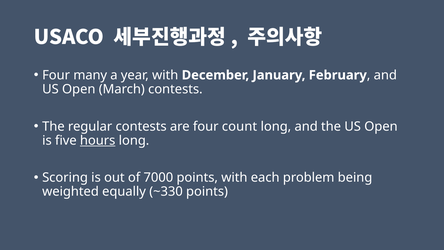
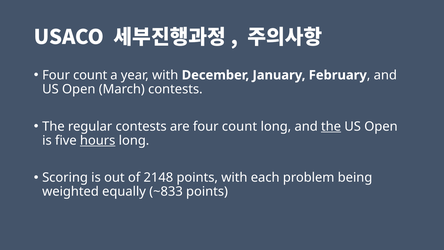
many: many -> count (90, 75)
the underline: none -> present (331, 126)
7000: 7000 -> 2148 (158, 178)
~330: ~330 -> ~833 (166, 191)
